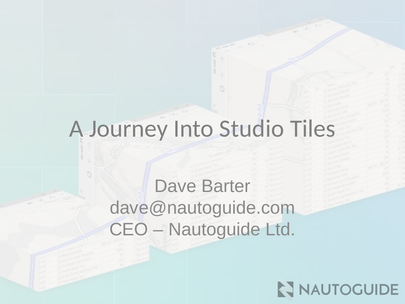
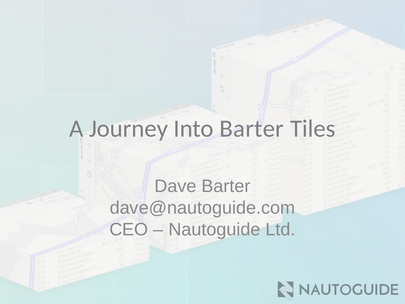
Into Studio: Studio -> Barter (252, 129)
